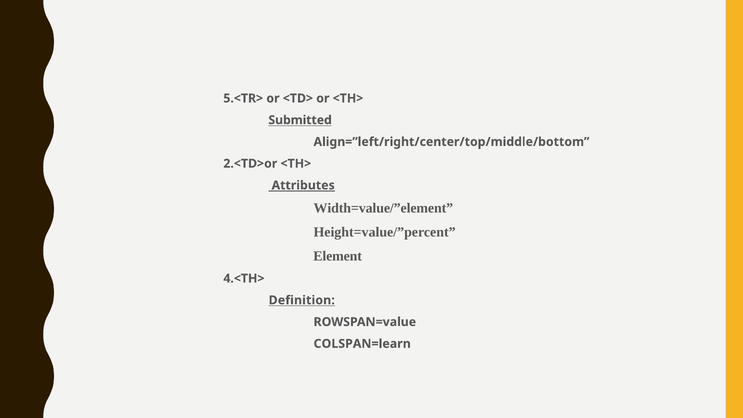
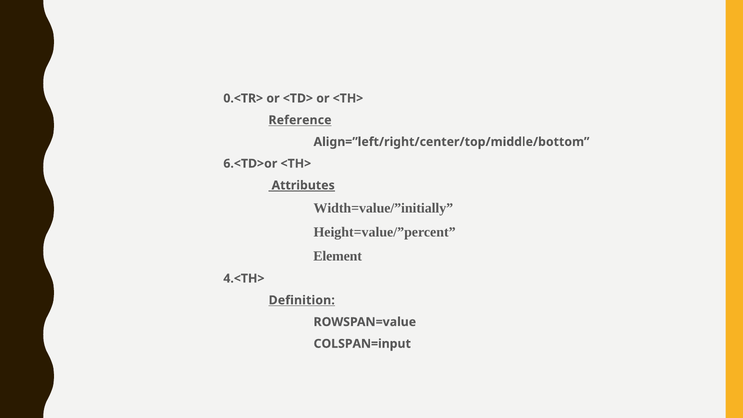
5.<TR>: 5.<TR> -> 0.<TR> (243, 98)
Submitted: Submitted -> Reference (300, 120)
2.<TD>or: 2.<TD>or -> 6.<TD>or (250, 164)
Width=value/”element: Width=value/”element -> Width=value/”initially (383, 208)
COLSPAN=learn: COLSPAN=learn -> COLSPAN=input (362, 344)
